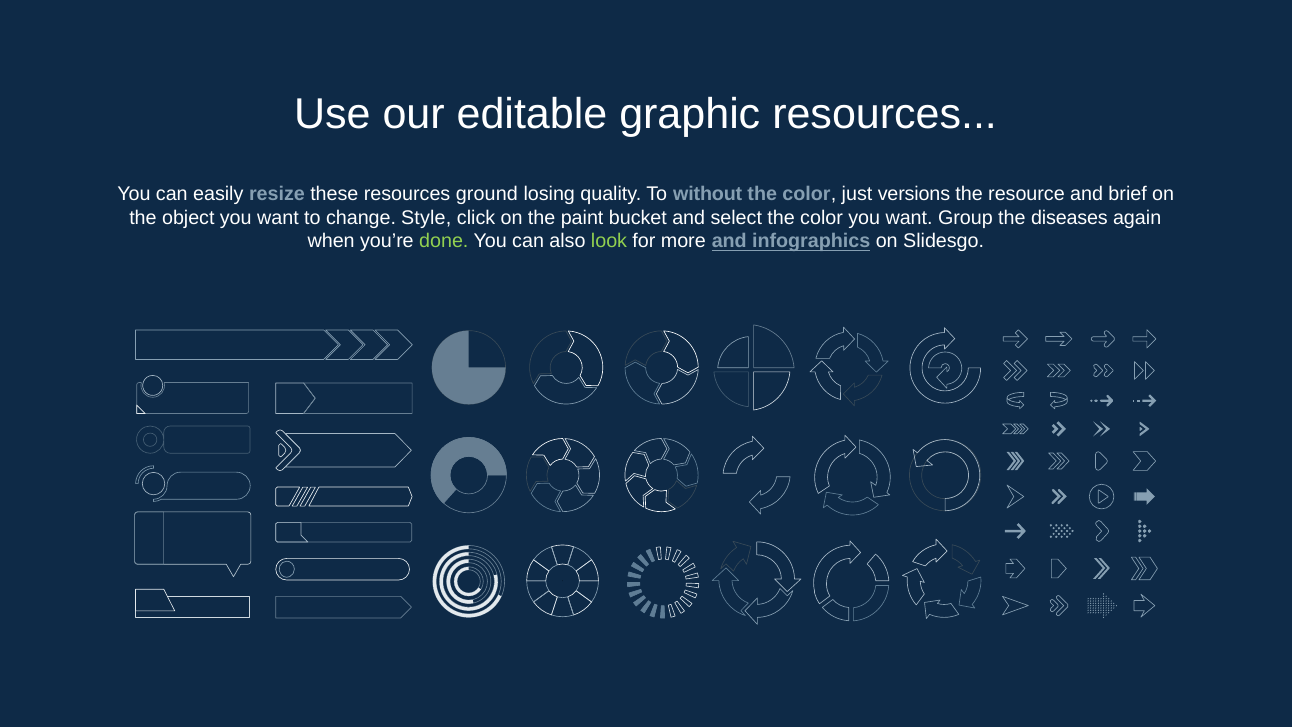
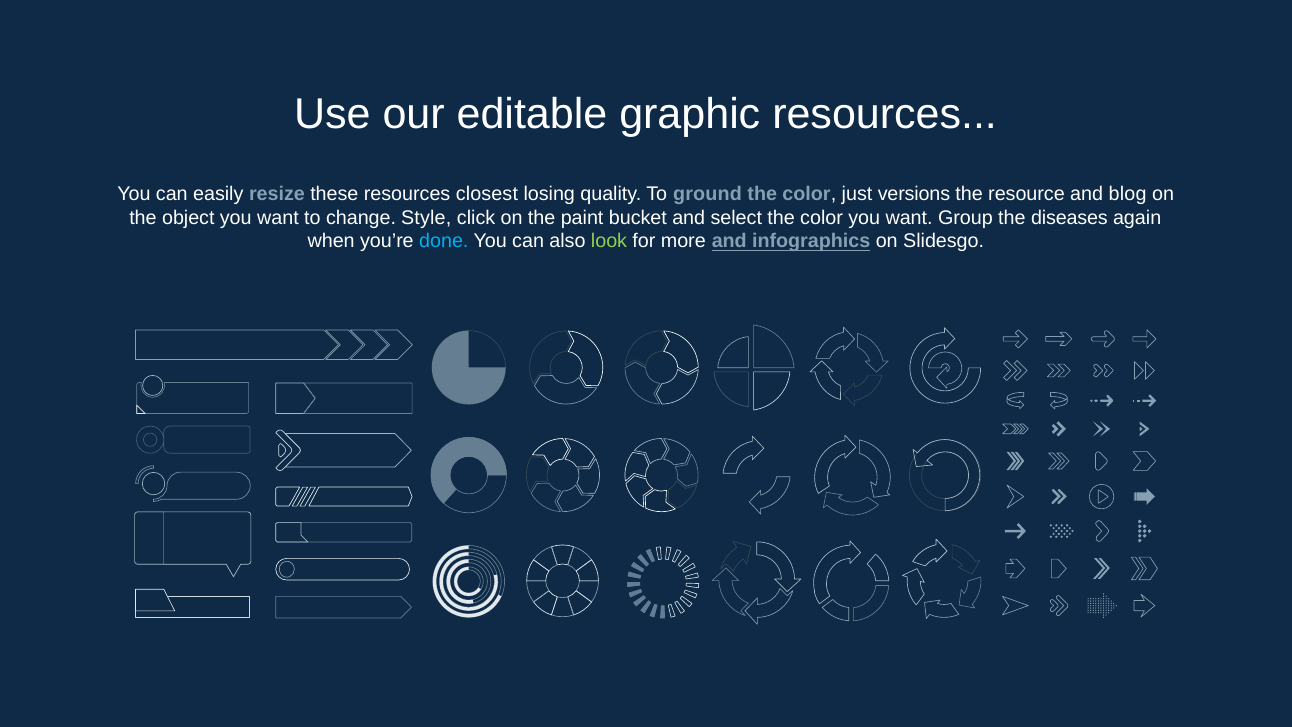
ground: ground -> closest (487, 194)
without: without -> ground (708, 194)
brief: brief -> blog (1128, 194)
done colour: light green -> light blue (444, 241)
